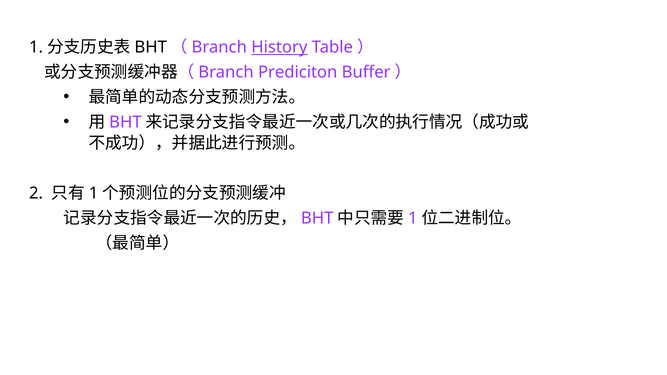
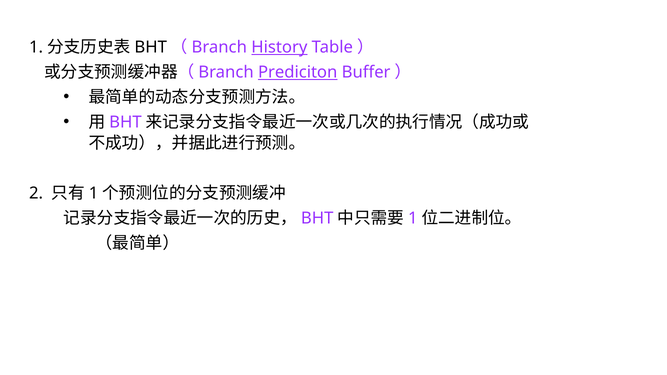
Prediciton underline: none -> present (298, 72)
